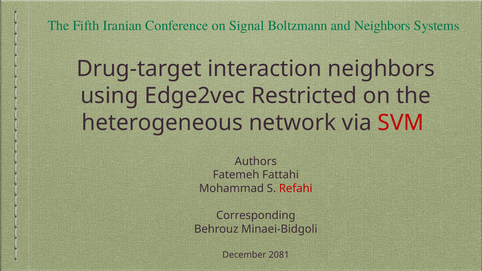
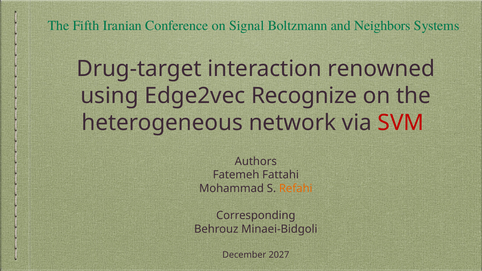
interaction neighbors: neighbors -> renowned (381, 69)
Restricted: Restricted -> Recognize (304, 96)
Refahi colour: red -> orange (296, 189)
2081: 2081 -> 2027 (279, 255)
